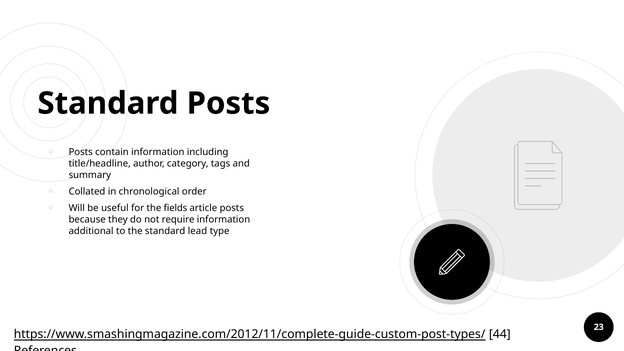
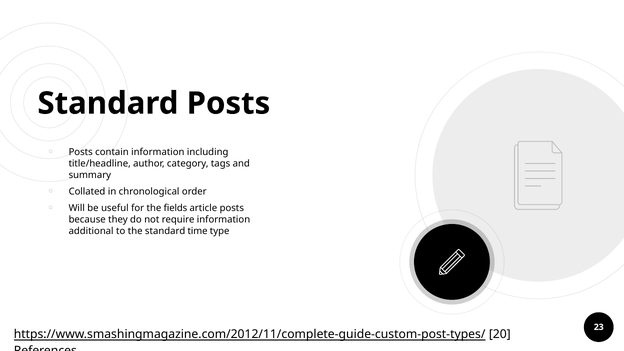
lead: lead -> time (198, 231)
44: 44 -> 20 (500, 334)
